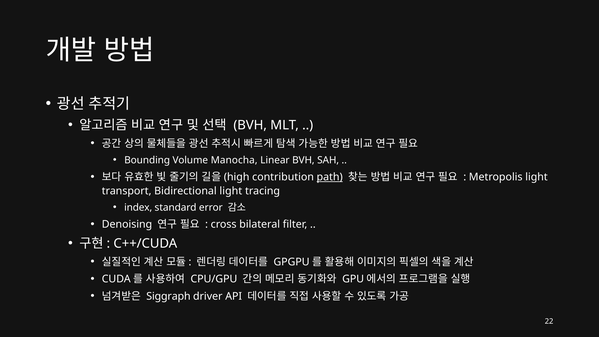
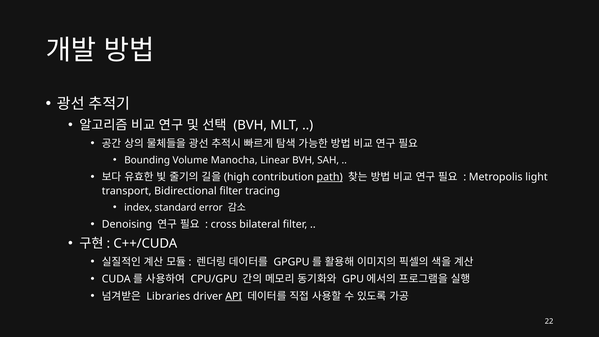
Bidirectional light: light -> filter (231, 191)
Siggraph: Siggraph -> Libraries (168, 296)
API underline: none -> present (234, 296)
